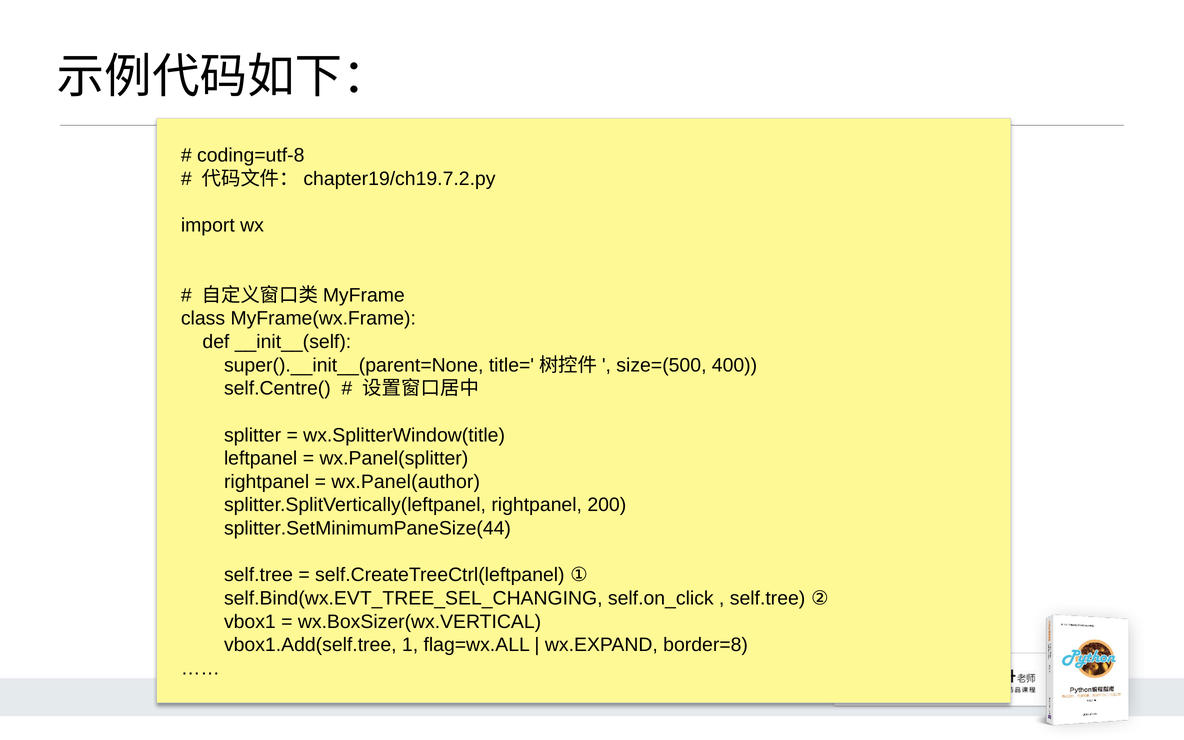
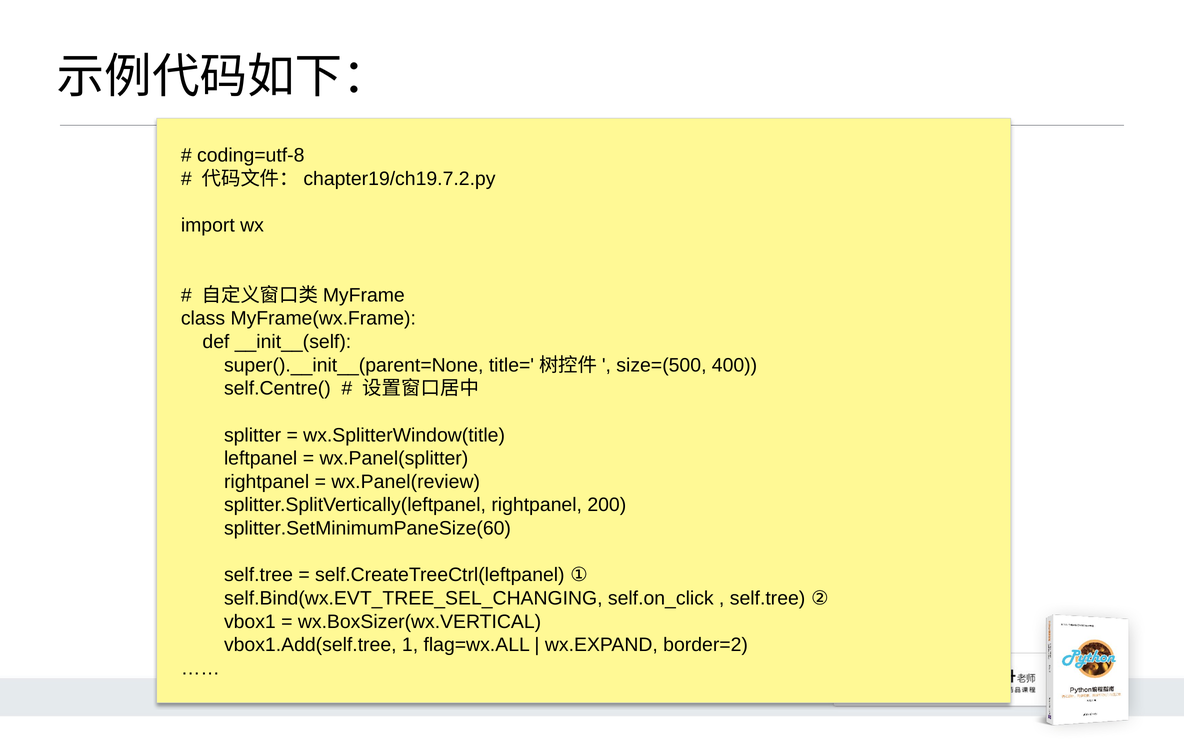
wx.Panel(author: wx.Panel(author -> wx.Panel(review (406, 482)
splitter.SetMinimumPaneSize(44: splitter.SetMinimumPaneSize(44 -> splitter.SetMinimumPaneSize(60 (367, 528)
border=8: border=8 -> border=2 (706, 645)
